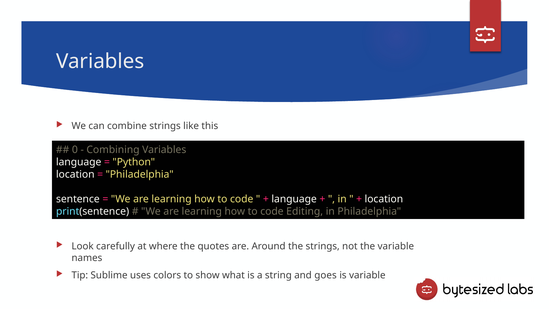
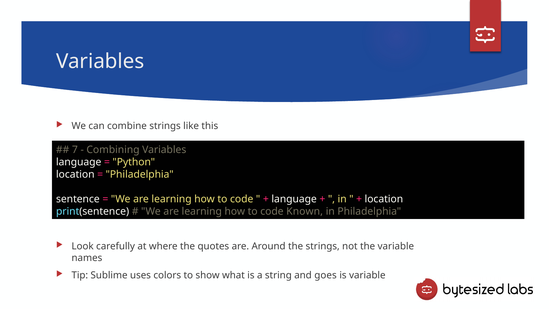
0: 0 -> 7 (75, 150)
Editing: Editing -> Known (305, 211)
